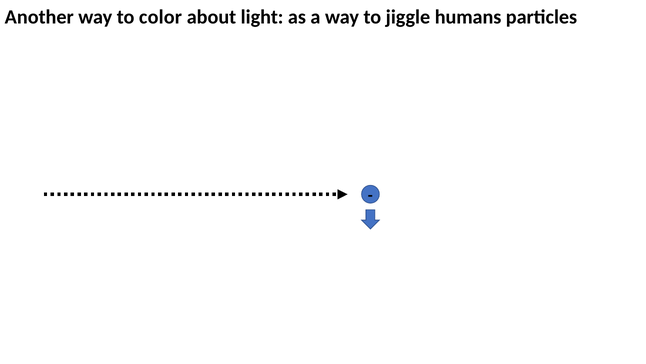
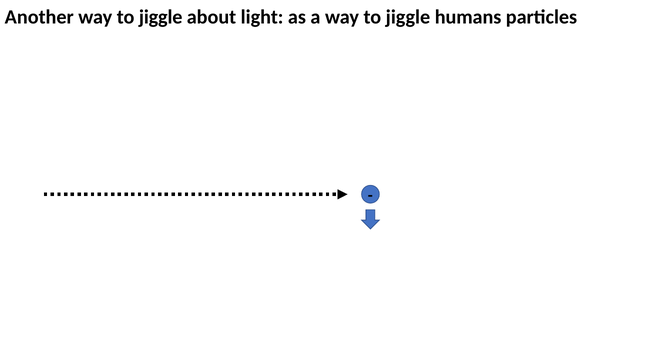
Another way to color: color -> jiggle (161, 17)
